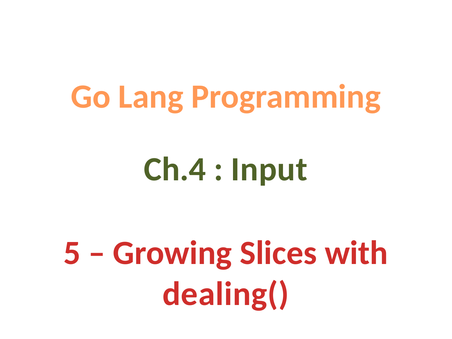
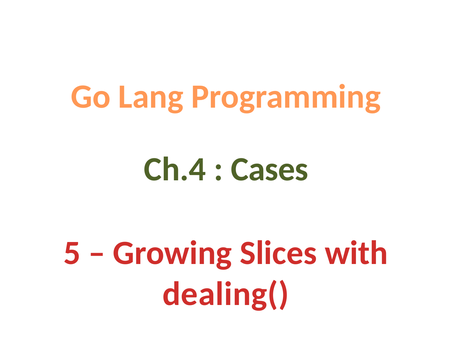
Input: Input -> Cases (269, 169)
